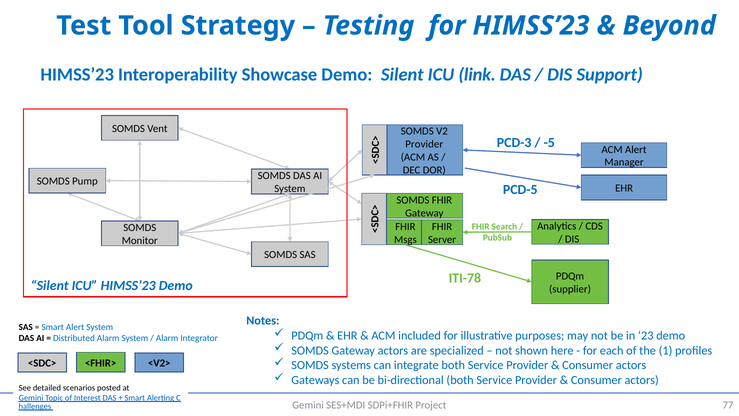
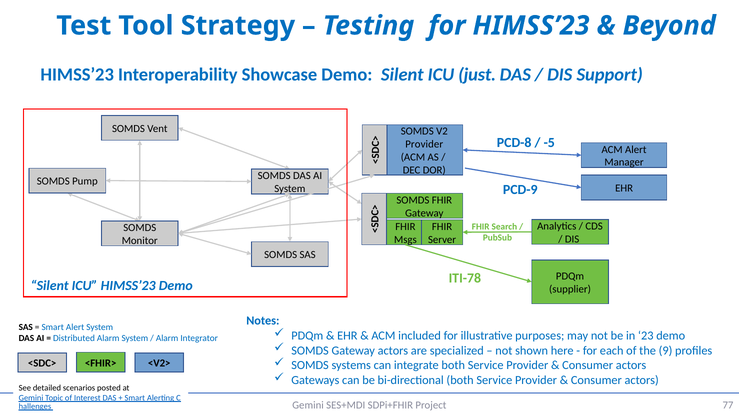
link: link -> just (477, 75)
PCD-3: PCD-3 -> PCD-8 (514, 142)
PCD-5: PCD-5 -> PCD-9 (520, 189)
1: 1 -> 9 (666, 350)
